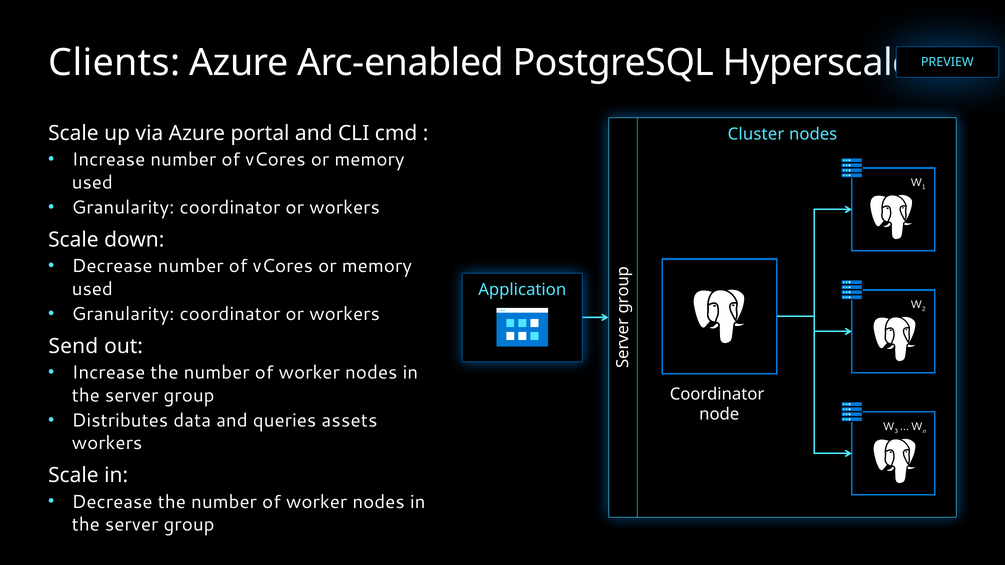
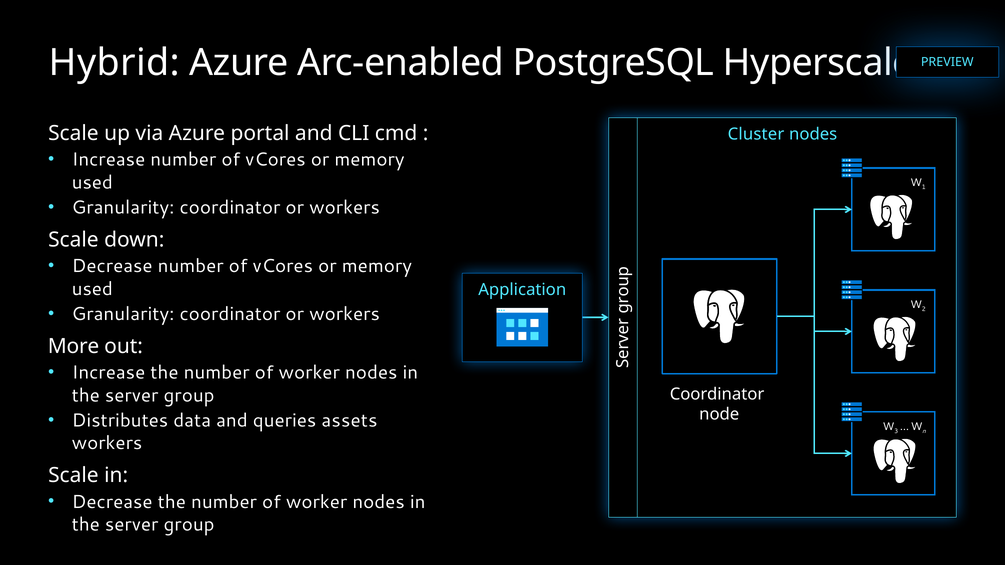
Clients: Clients -> Hybrid (114, 63)
Send: Send -> More (74, 347)
